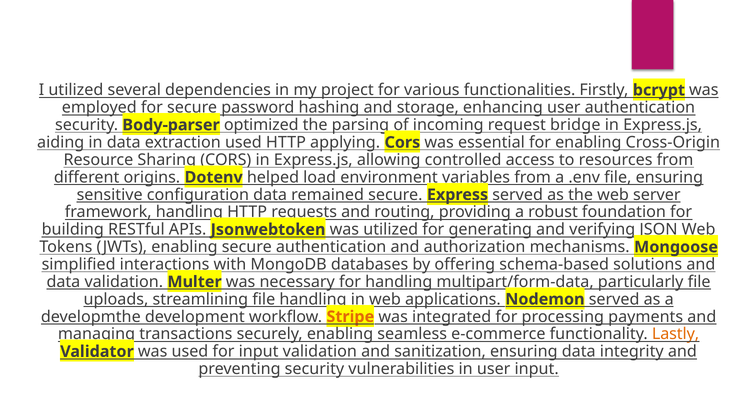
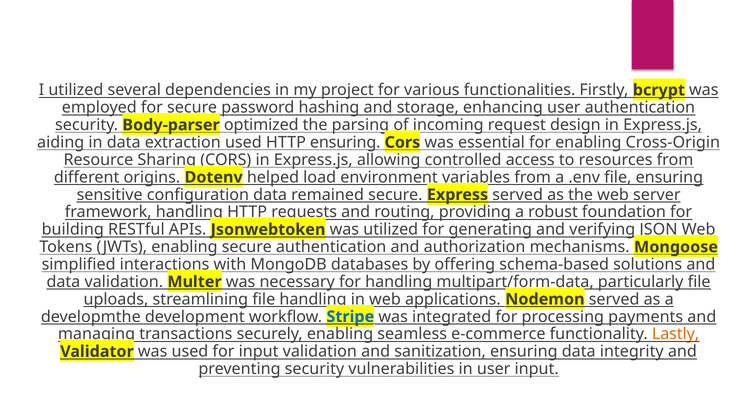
bridge: bridge -> design (575, 125)
HTTP applying: applying -> ensuring (345, 142)
Stripe colour: orange -> blue (350, 317)
